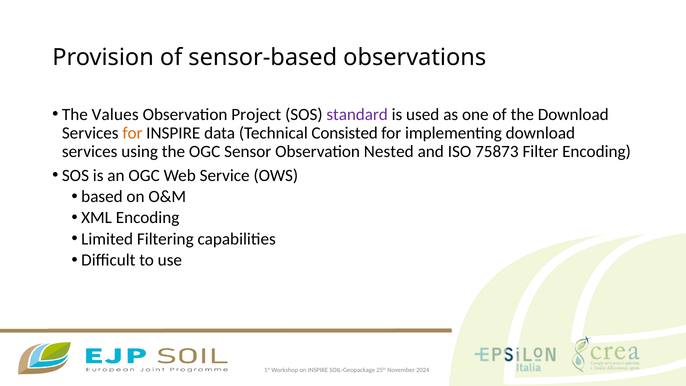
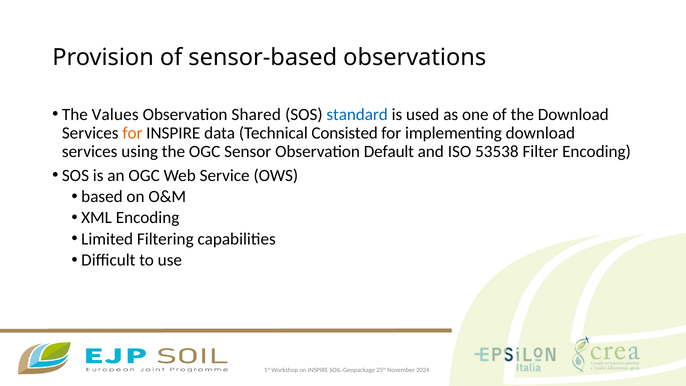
Project: Project -> Shared (256, 114)
standard colour: purple -> blue (357, 114)
Nested: Nested -> Default (389, 151)
75873: 75873 -> 53538 (497, 151)
